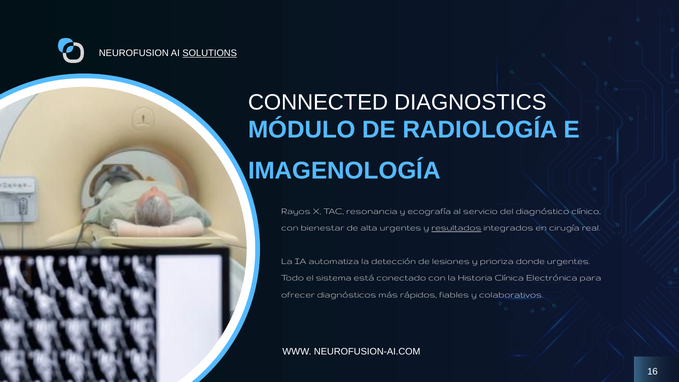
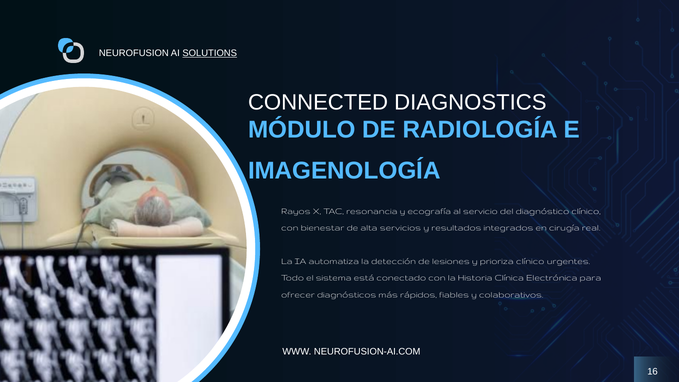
alta urgentes: urgentes -> servicios (400, 227)
resultados underline: present -> none (456, 227)
prioriza donde: donde -> clínico (530, 261)
